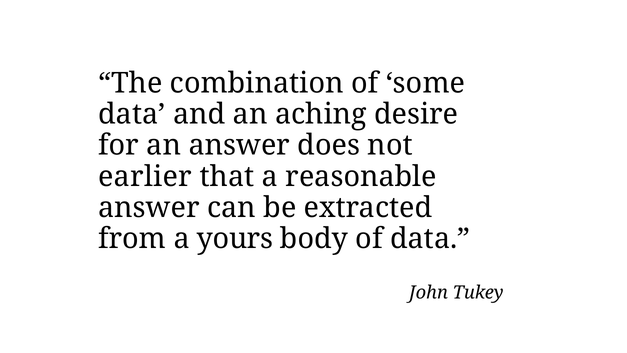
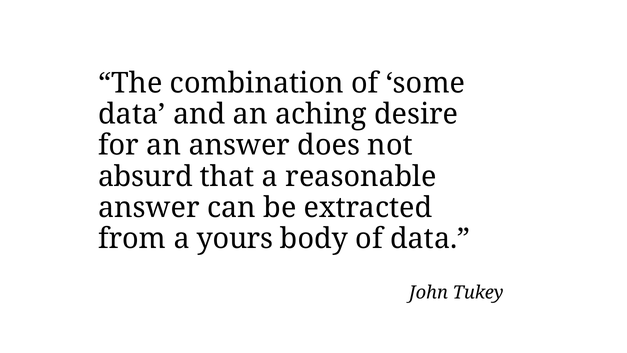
earlier: earlier -> absurd (145, 176)
